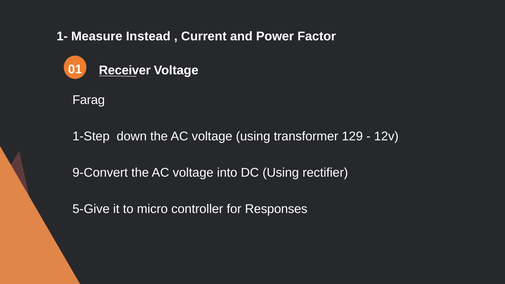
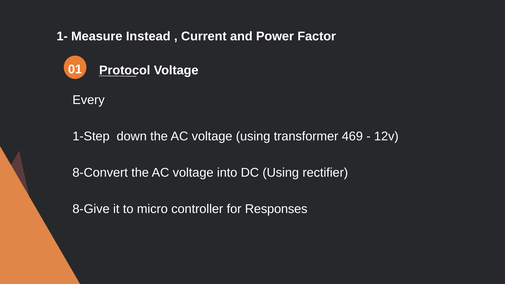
Receiver: Receiver -> Protocol (125, 70)
Farag: Farag -> Every (89, 100)
129: 129 -> 469 (352, 136)
9-Convert: 9-Convert -> 8-Convert (100, 173)
5-Give: 5-Give -> 8-Give (91, 209)
